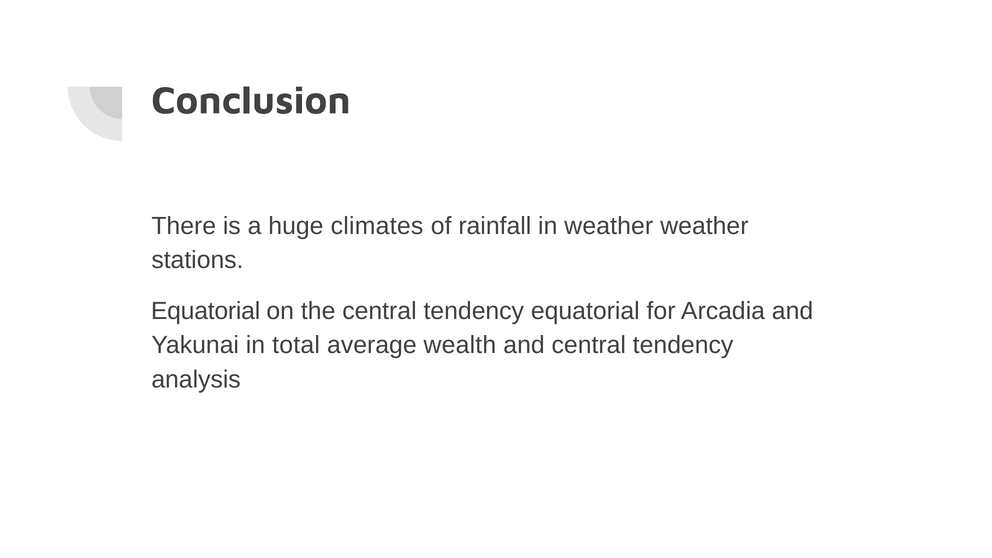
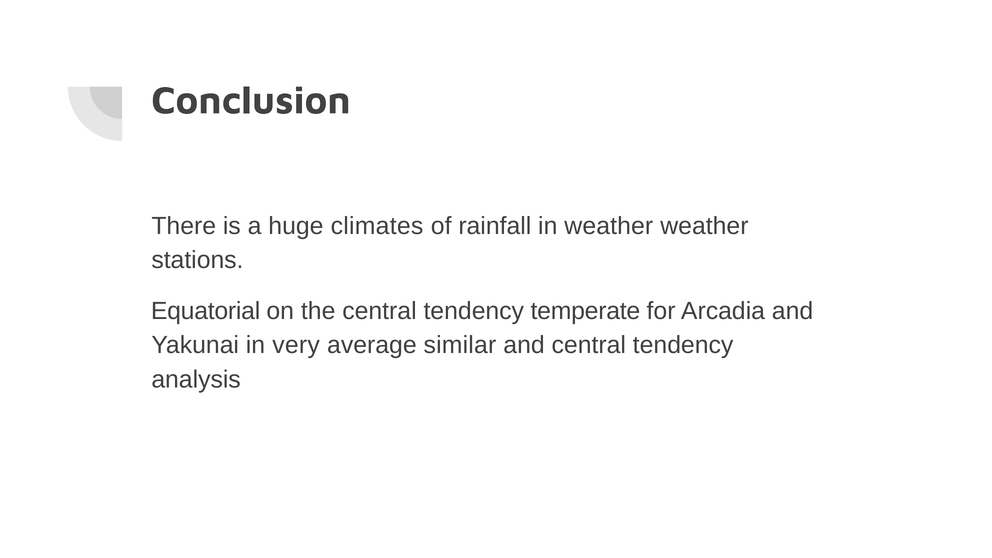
tendency equatorial: equatorial -> temperate (585, 311)
total: total -> very (296, 345)
wealth: wealth -> similar (460, 345)
